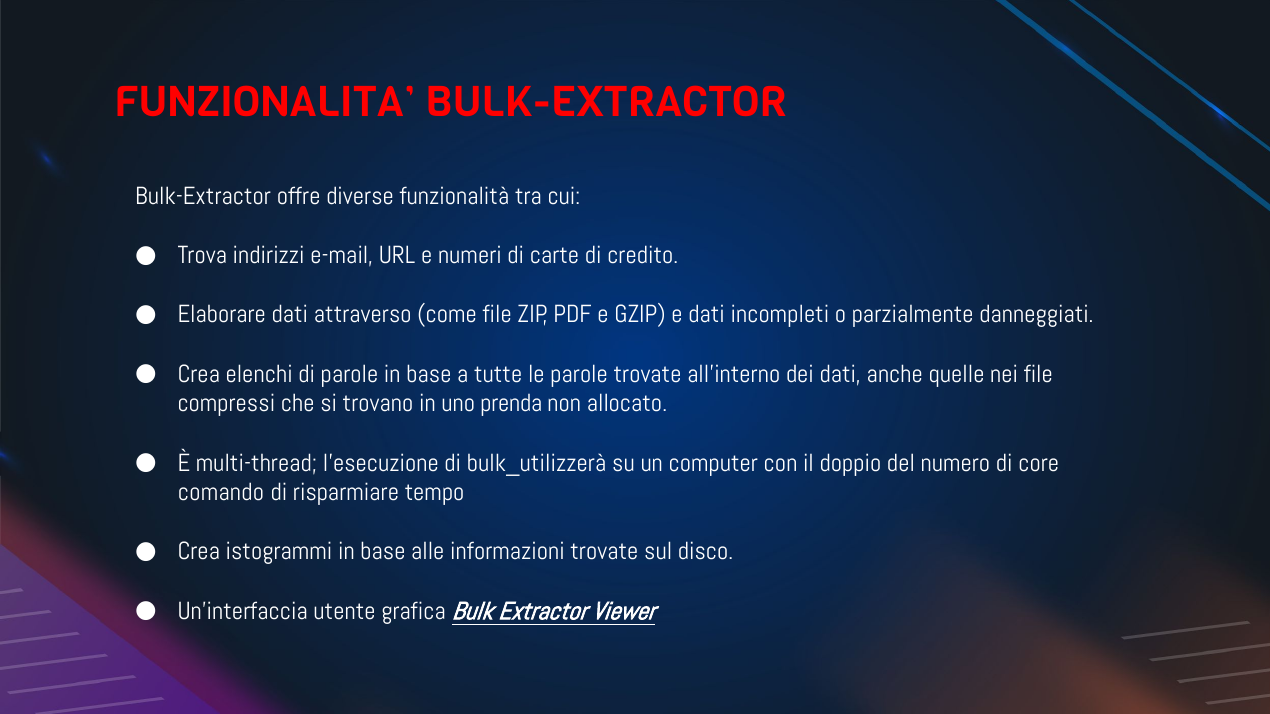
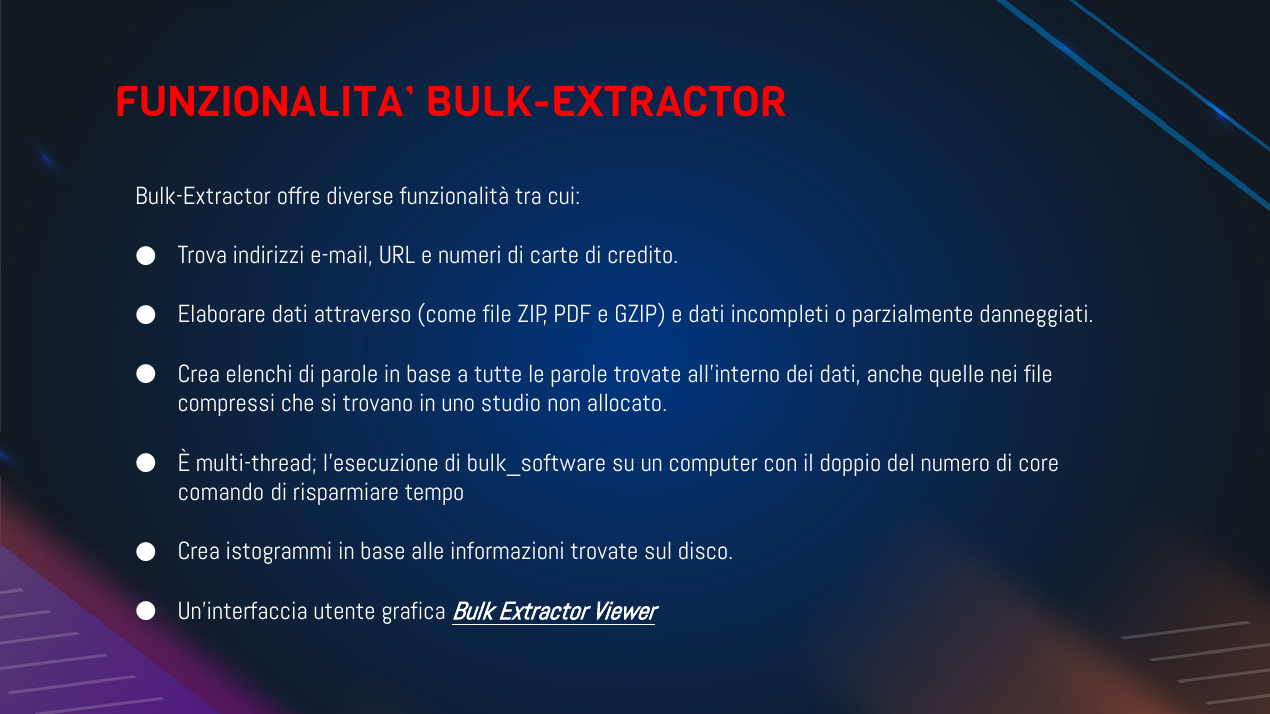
prenda: prenda -> studio (511, 404)
bulk_utilizzerà: bulk_utilizzerà -> bulk_software (536, 463)
